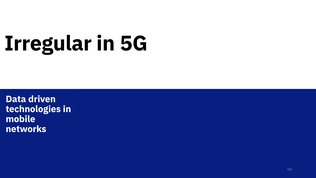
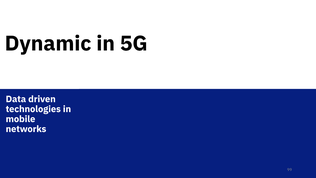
Irregular: Irregular -> Dynamic (48, 43)
